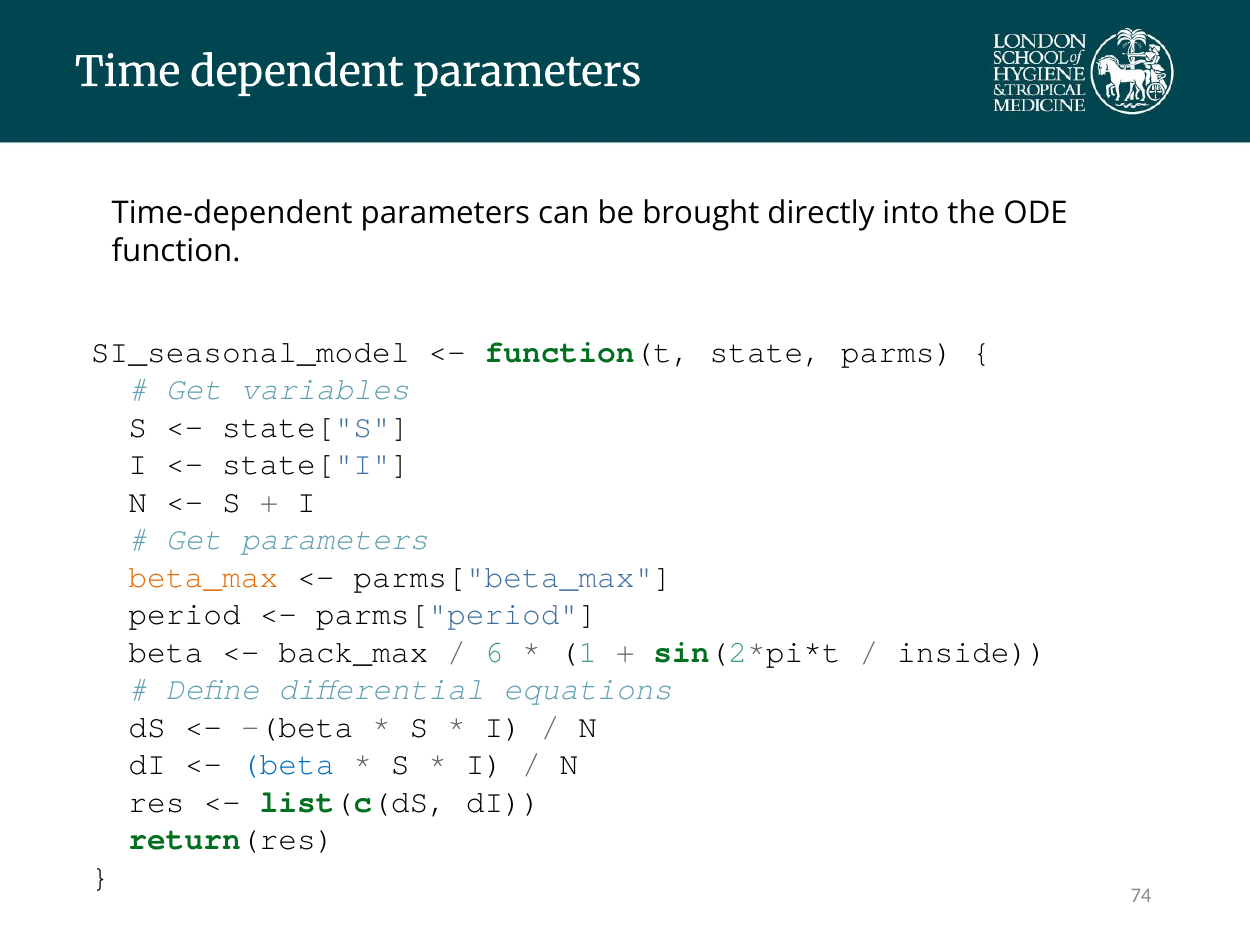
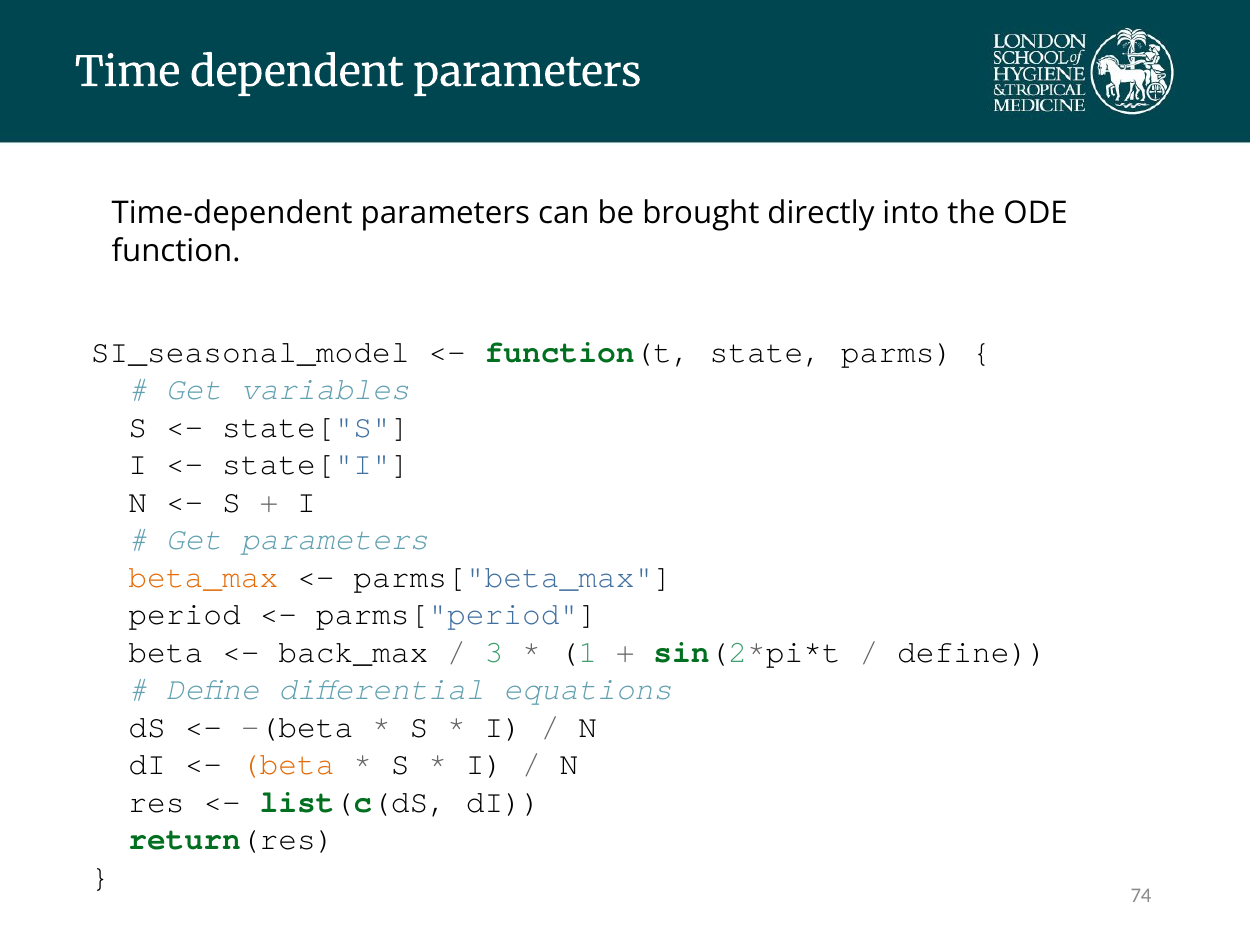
6: 6 -> 3 (494, 652)
inside: inside -> define (972, 652)
beta colour: blue -> orange (288, 764)
